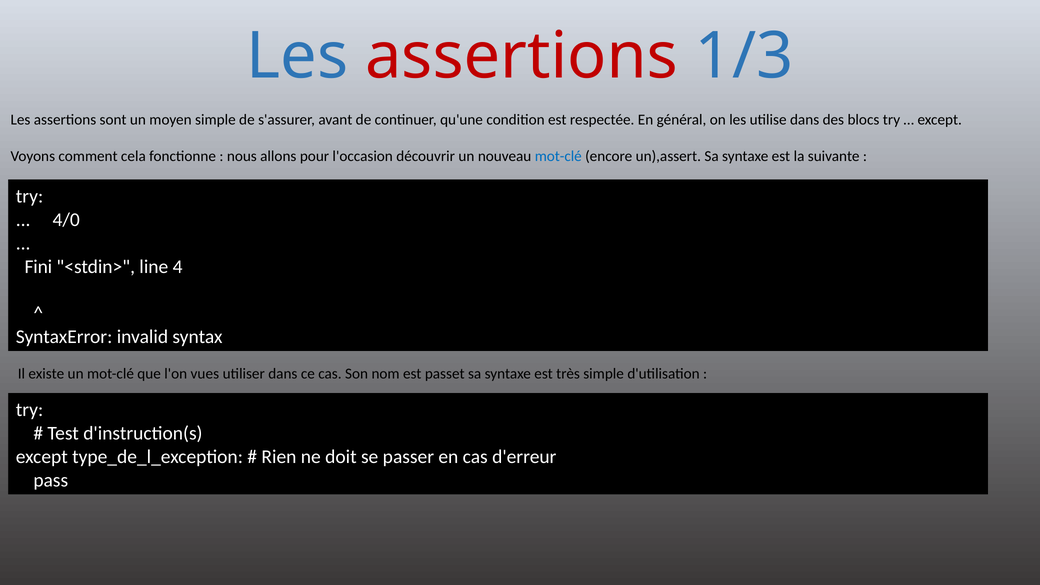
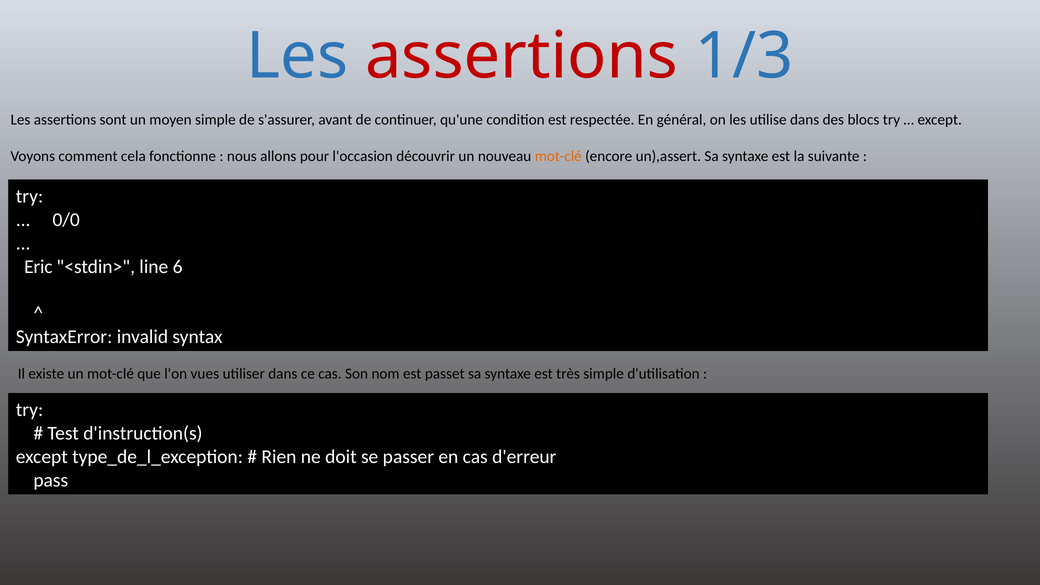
mot-clé colour: blue -> orange (558, 156)
4/0: 4/0 -> 0/0 (66, 220)
Fini: Fini -> Eric (38, 267)
4: 4 -> 6 (178, 267)
